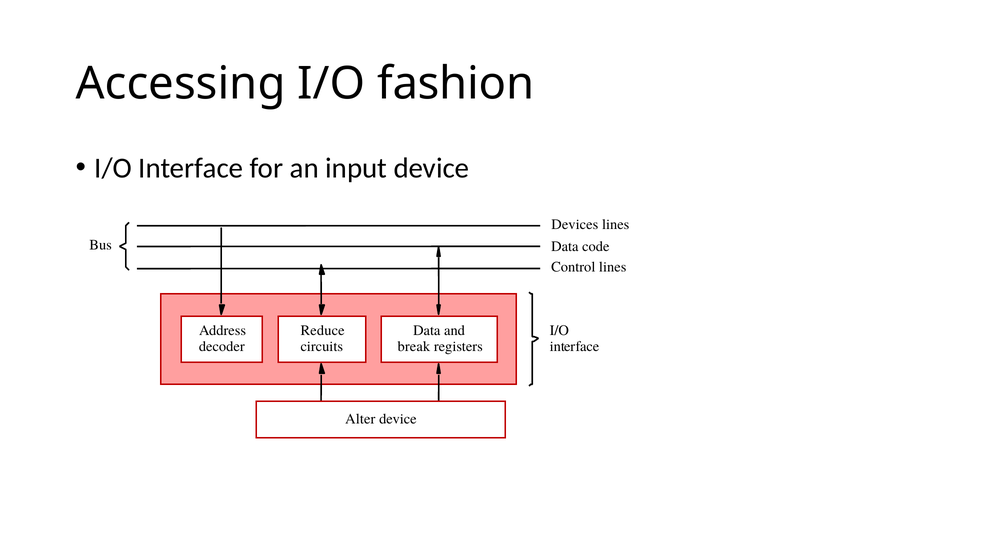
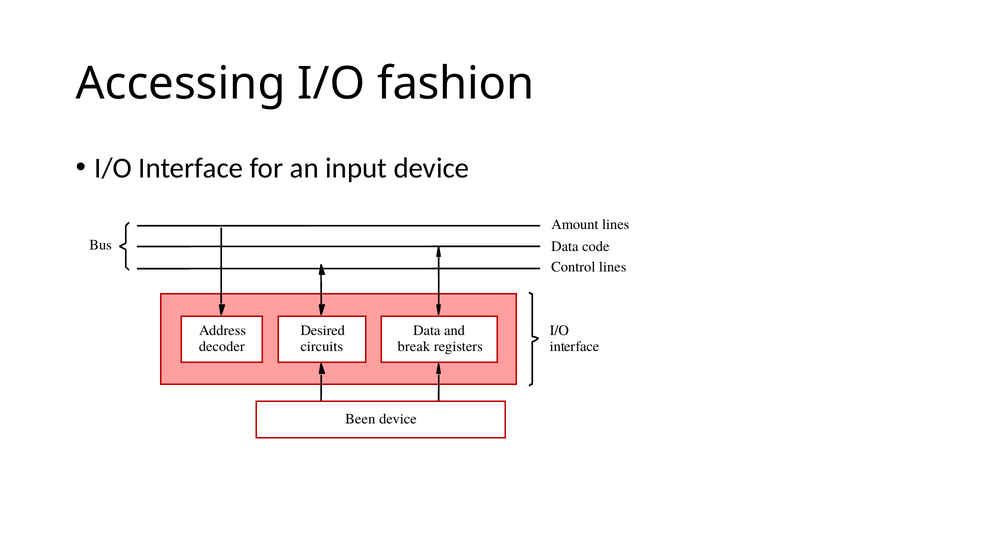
Devices: Devices -> Amount (575, 224)
Reduce: Reduce -> Desired (323, 330)
Alter: Alter -> Been (360, 419)
